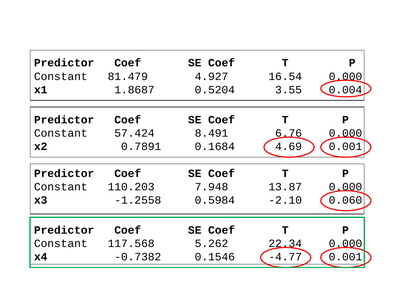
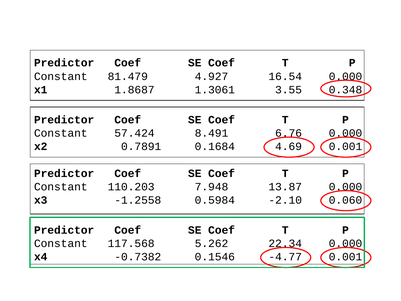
0.5204: 0.5204 -> 1.3061 (215, 90)
0.004: 0.004 -> 0.348 (345, 90)
